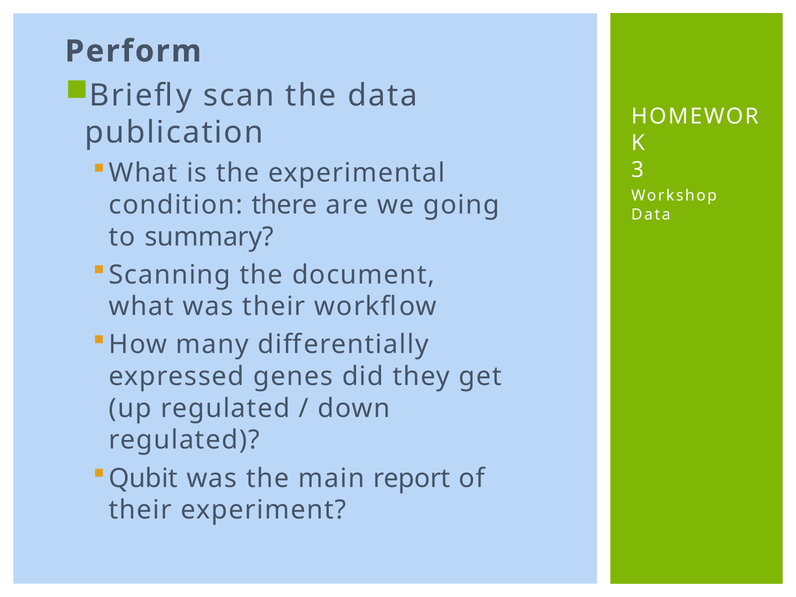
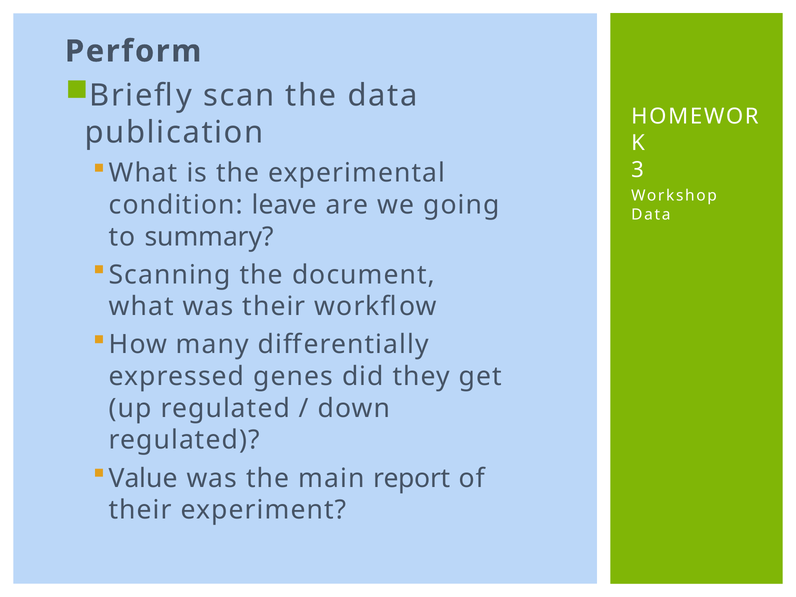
there: there -> leave (284, 205)
Qubit: Qubit -> Value (143, 478)
